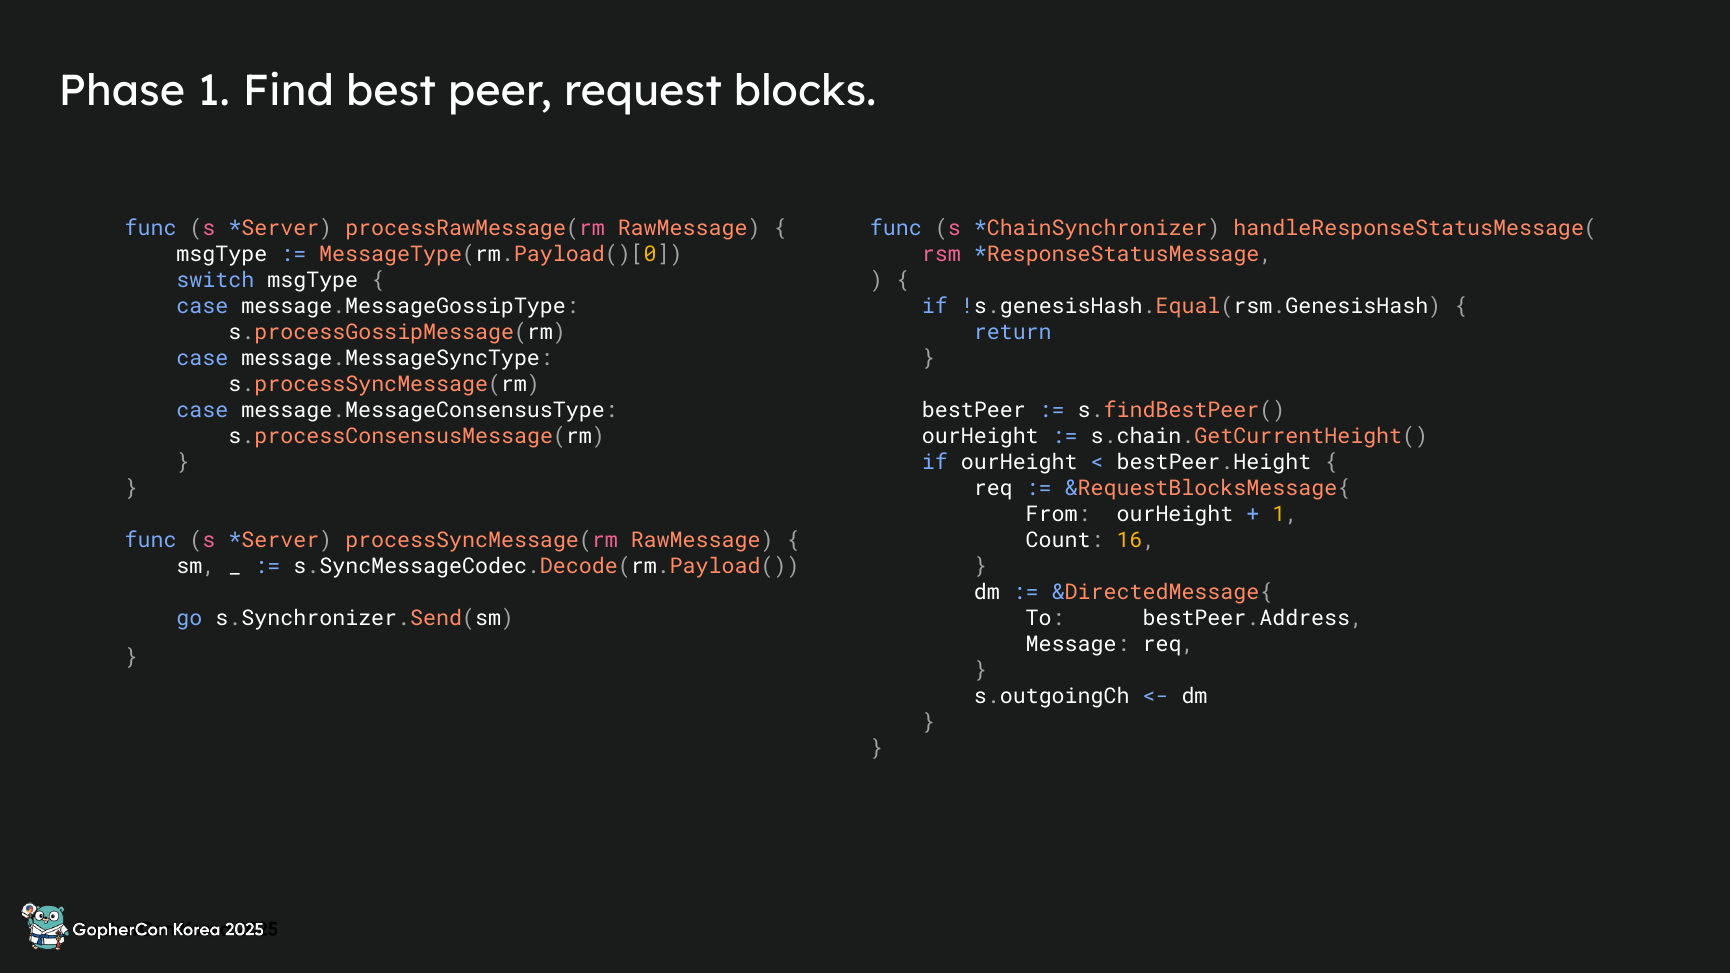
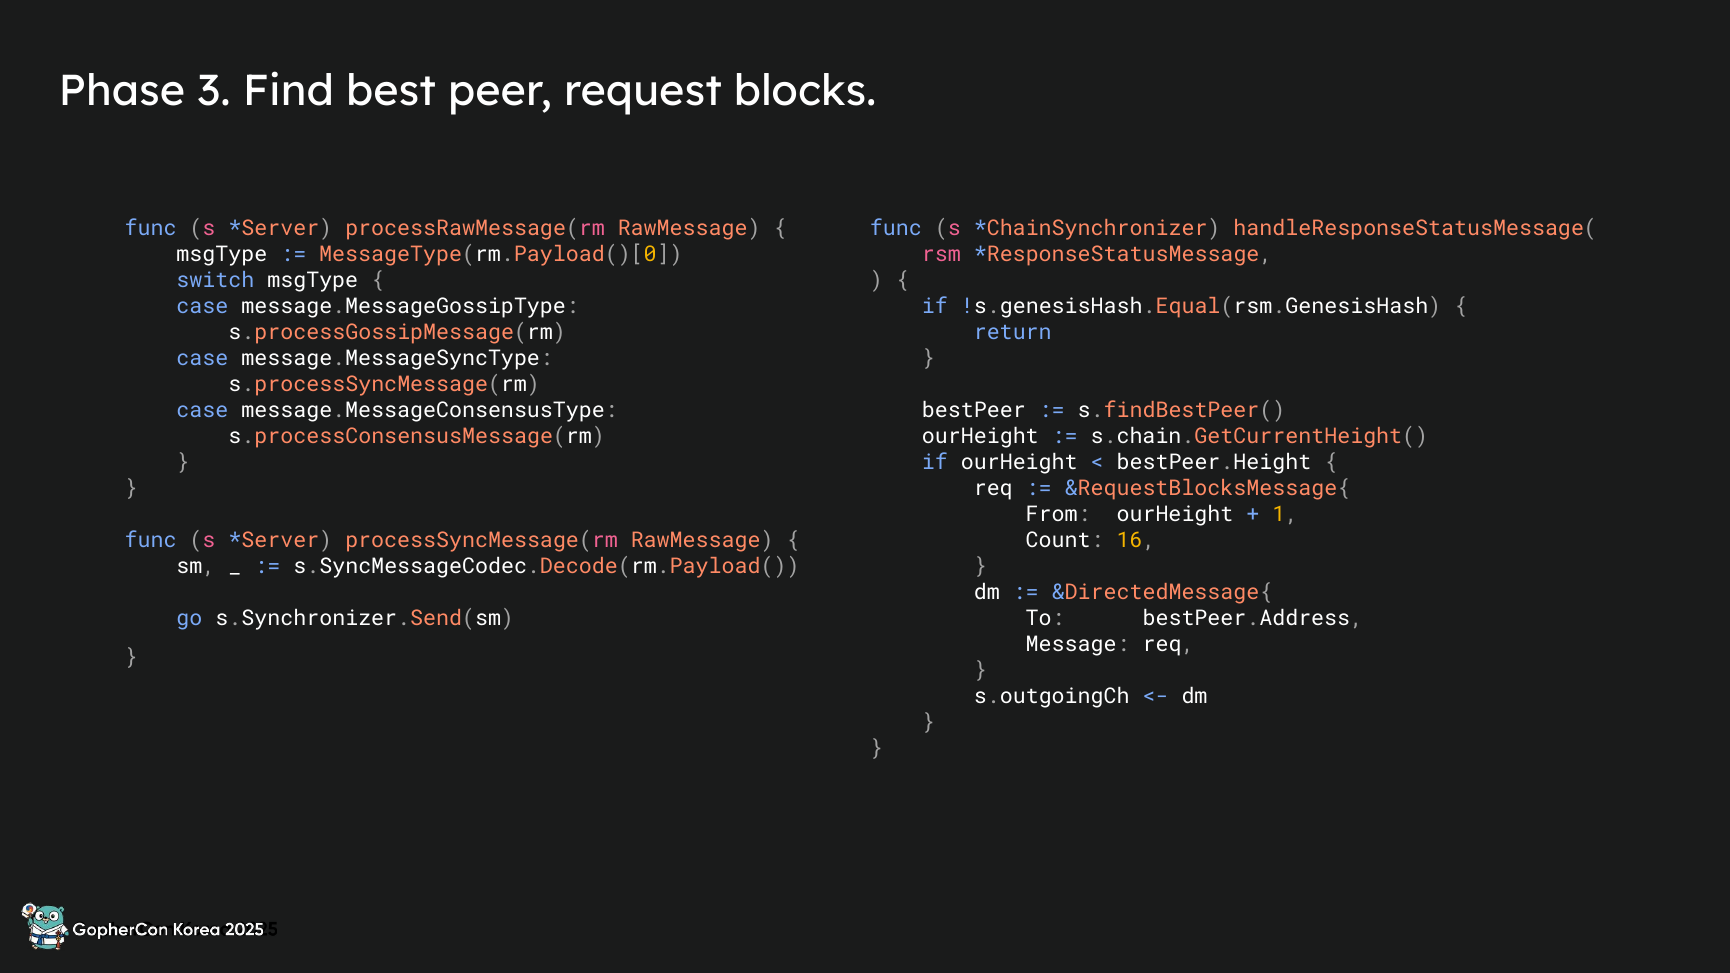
Phase 1: 1 -> 3 (214, 91)
